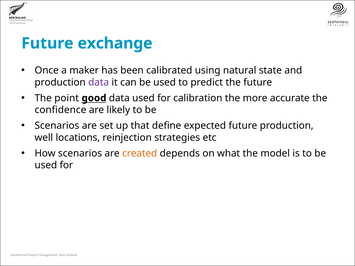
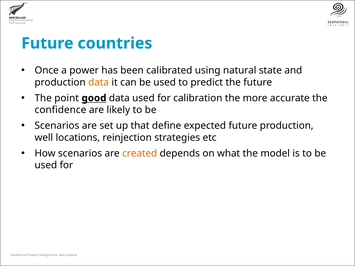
exchange: exchange -> countries (115, 43)
maker: maker -> power (84, 71)
data colour: purple -> orange (99, 82)
